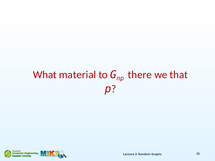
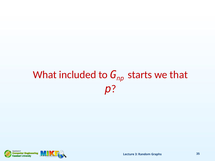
material: material -> included (78, 75)
there: there -> starts (140, 75)
